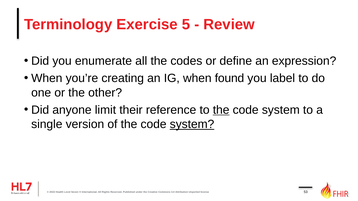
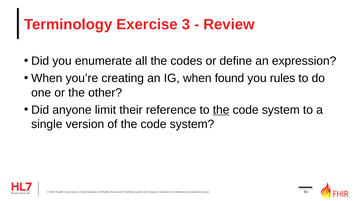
5: 5 -> 3 (186, 24)
label: label -> rules (283, 78)
system underline: present -> none (192, 124)
